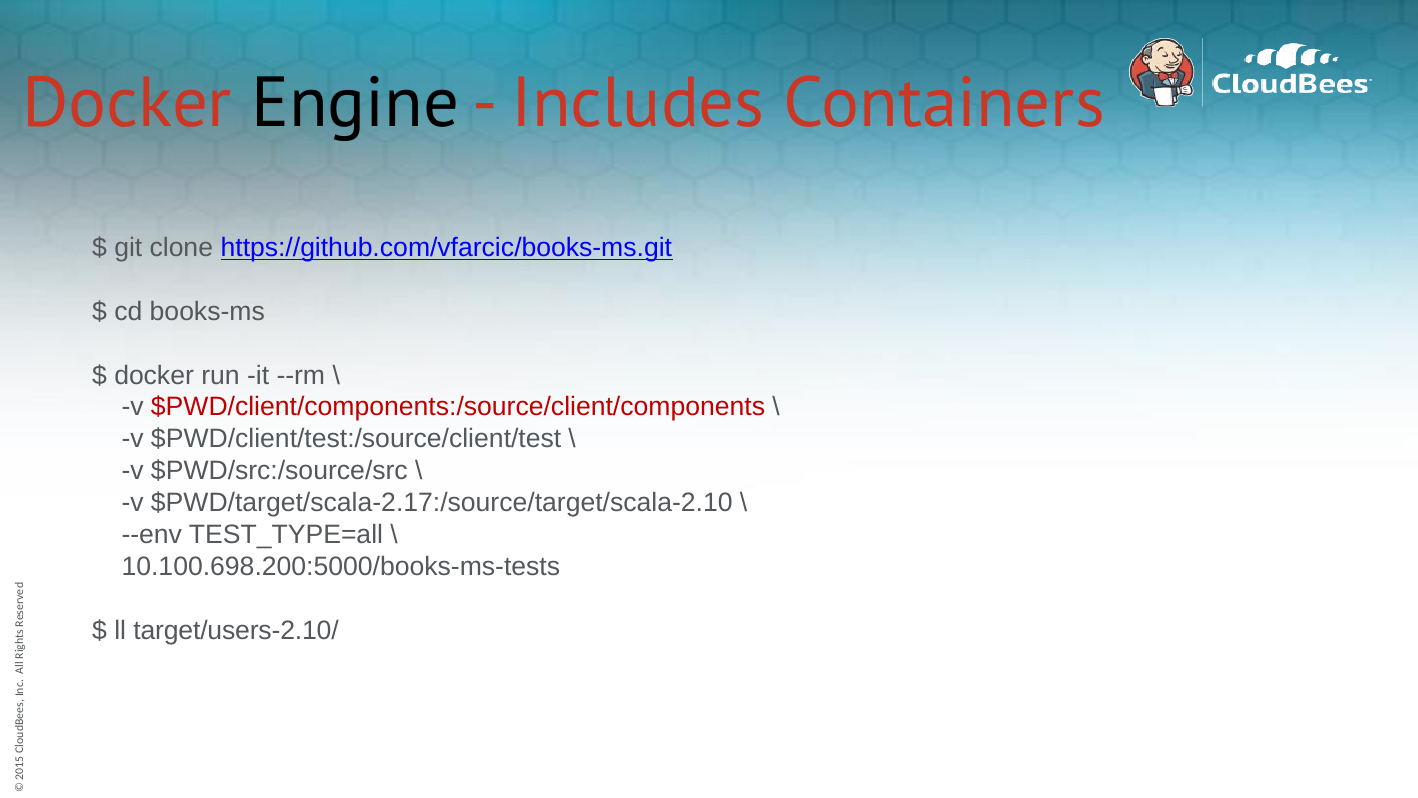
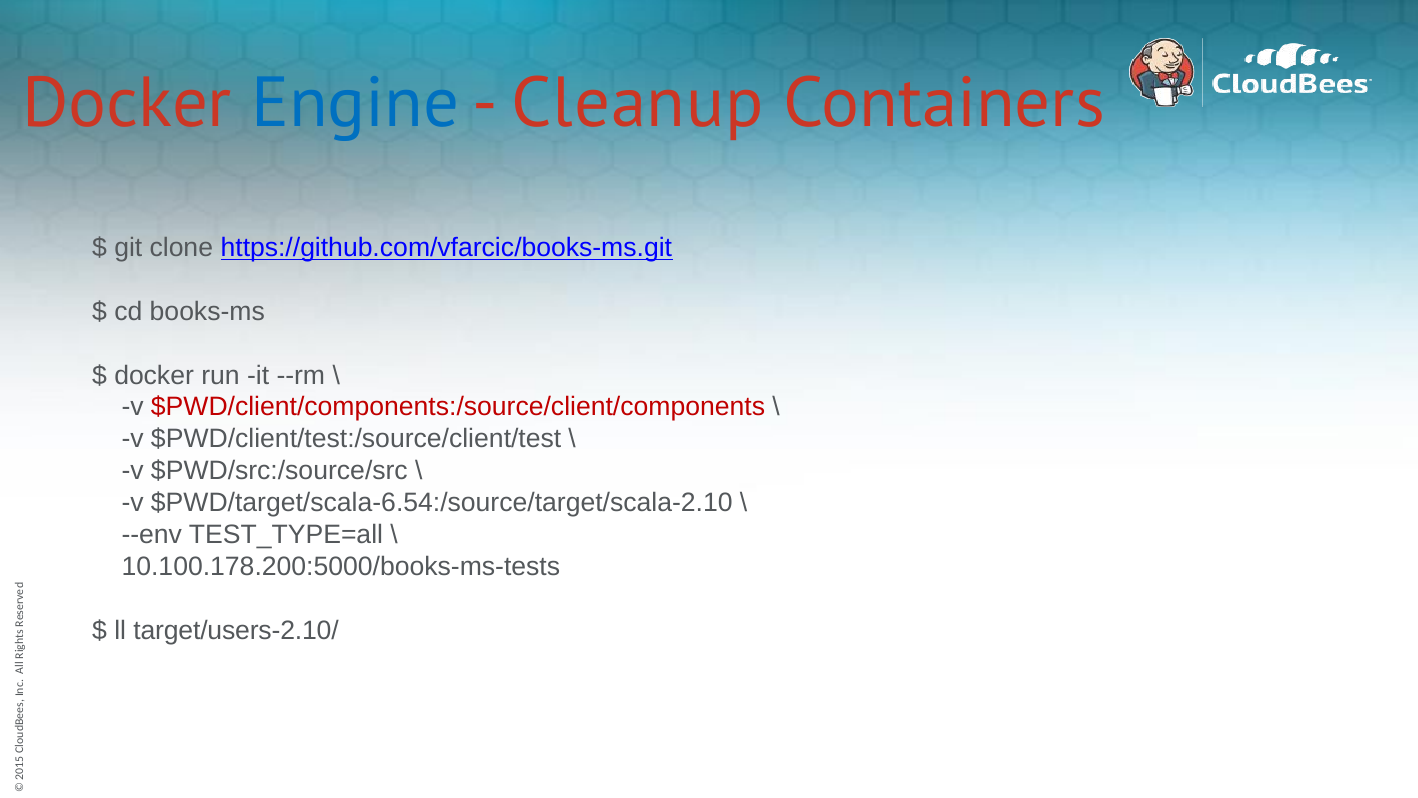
Engine colour: black -> blue (355, 103)
Includes: Includes -> Cleanup (638, 103)
$PWD/target/scala-2.17:/source/target/scala-2.10: $PWD/target/scala-2.17:/source/target/scala-2.10 -> $PWD/target/scala-6.54:/source/target/scala-2.10 (442, 503)
10.100.698.200:5000/books-ms-tests: 10.100.698.200:5000/books-ms-tests -> 10.100.178.200:5000/books-ms-tests (341, 567)
